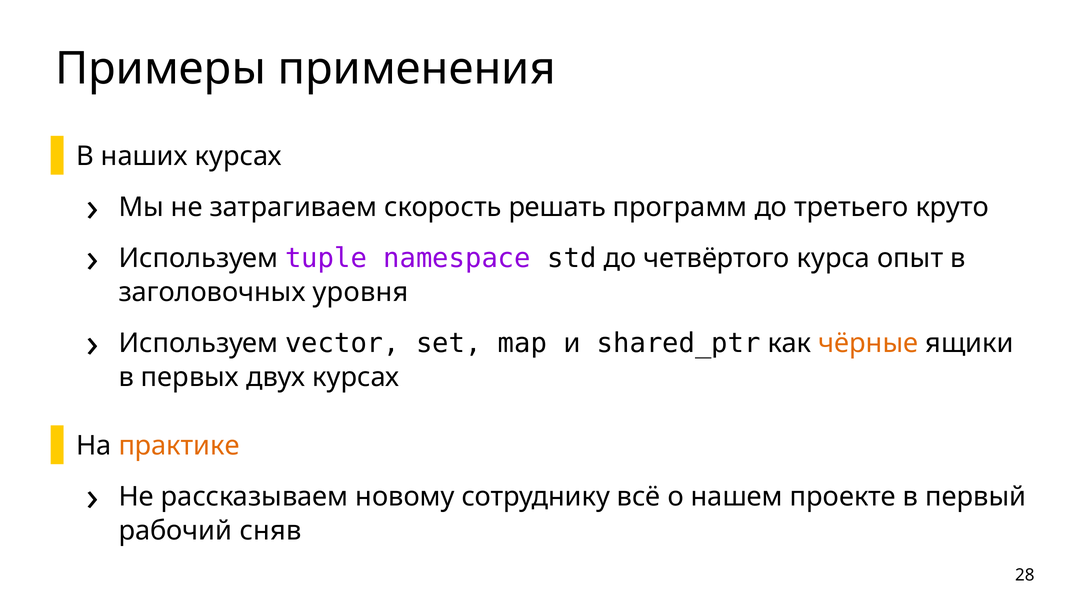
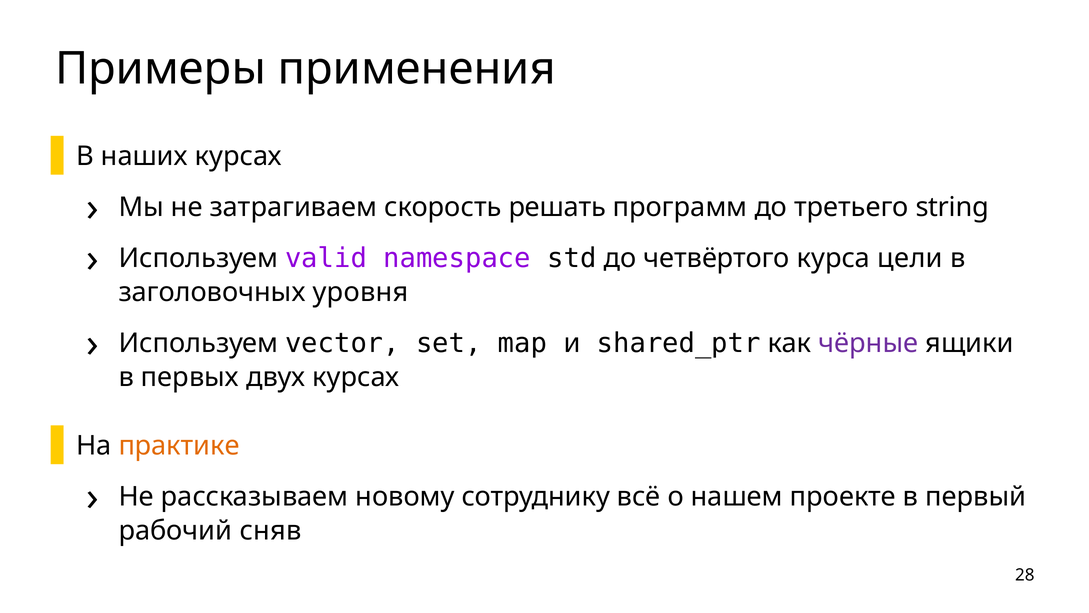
круто: круто -> string (952, 207)
tuple: tuple -> valid (326, 258)
опыт: опыт -> цели (910, 258)
чёрные colour: orange -> purple (868, 343)
